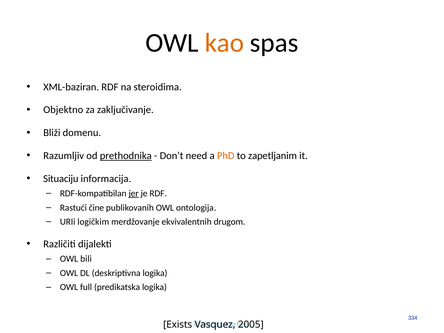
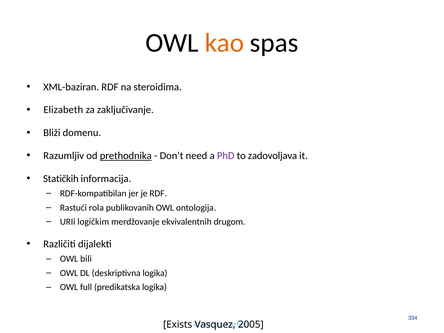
Objektno: Objektno -> Elizabeth (63, 110)
PhD colour: orange -> purple (226, 156)
zapetljanim: zapetljanim -> zadovoljava (273, 156)
Situaciju: Situaciju -> Statičkih (61, 179)
jer underline: present -> none (134, 193)
čine: čine -> rola (96, 208)
